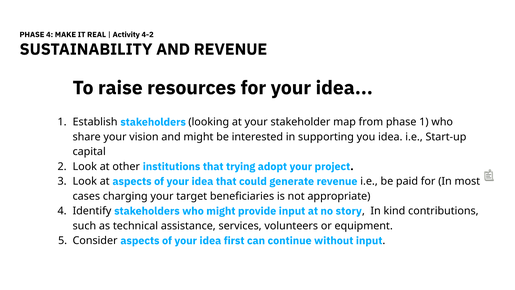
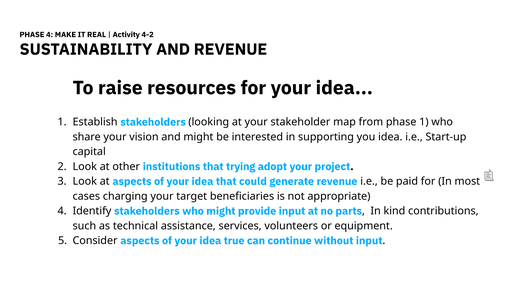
story: story -> parts (349, 211)
first: first -> true (234, 240)
